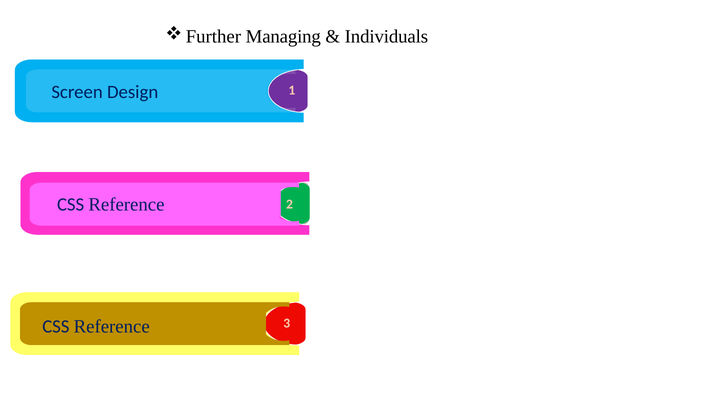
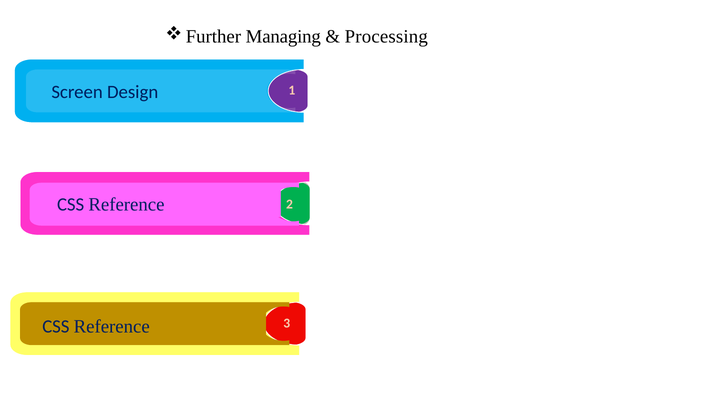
Individuals: Individuals -> Processing (386, 36)
